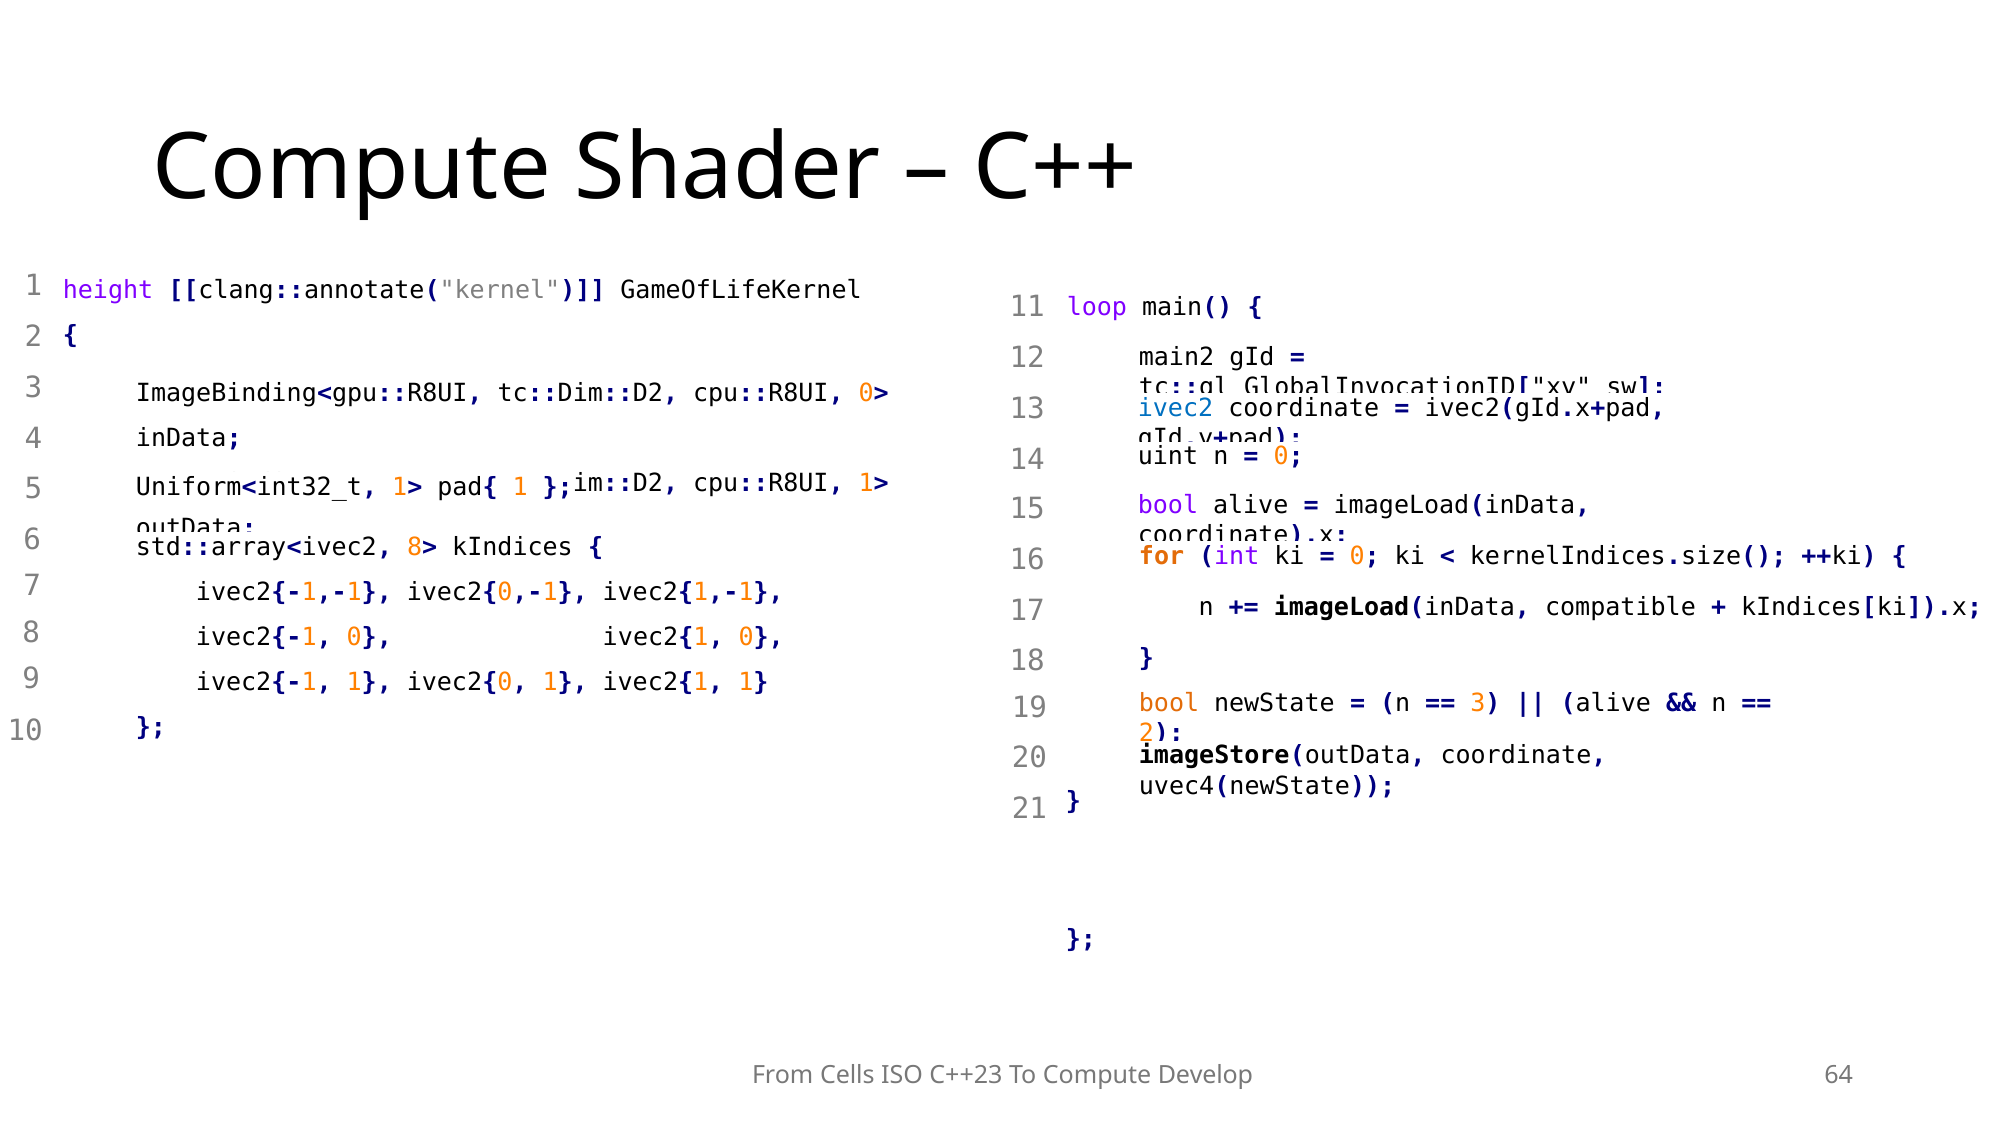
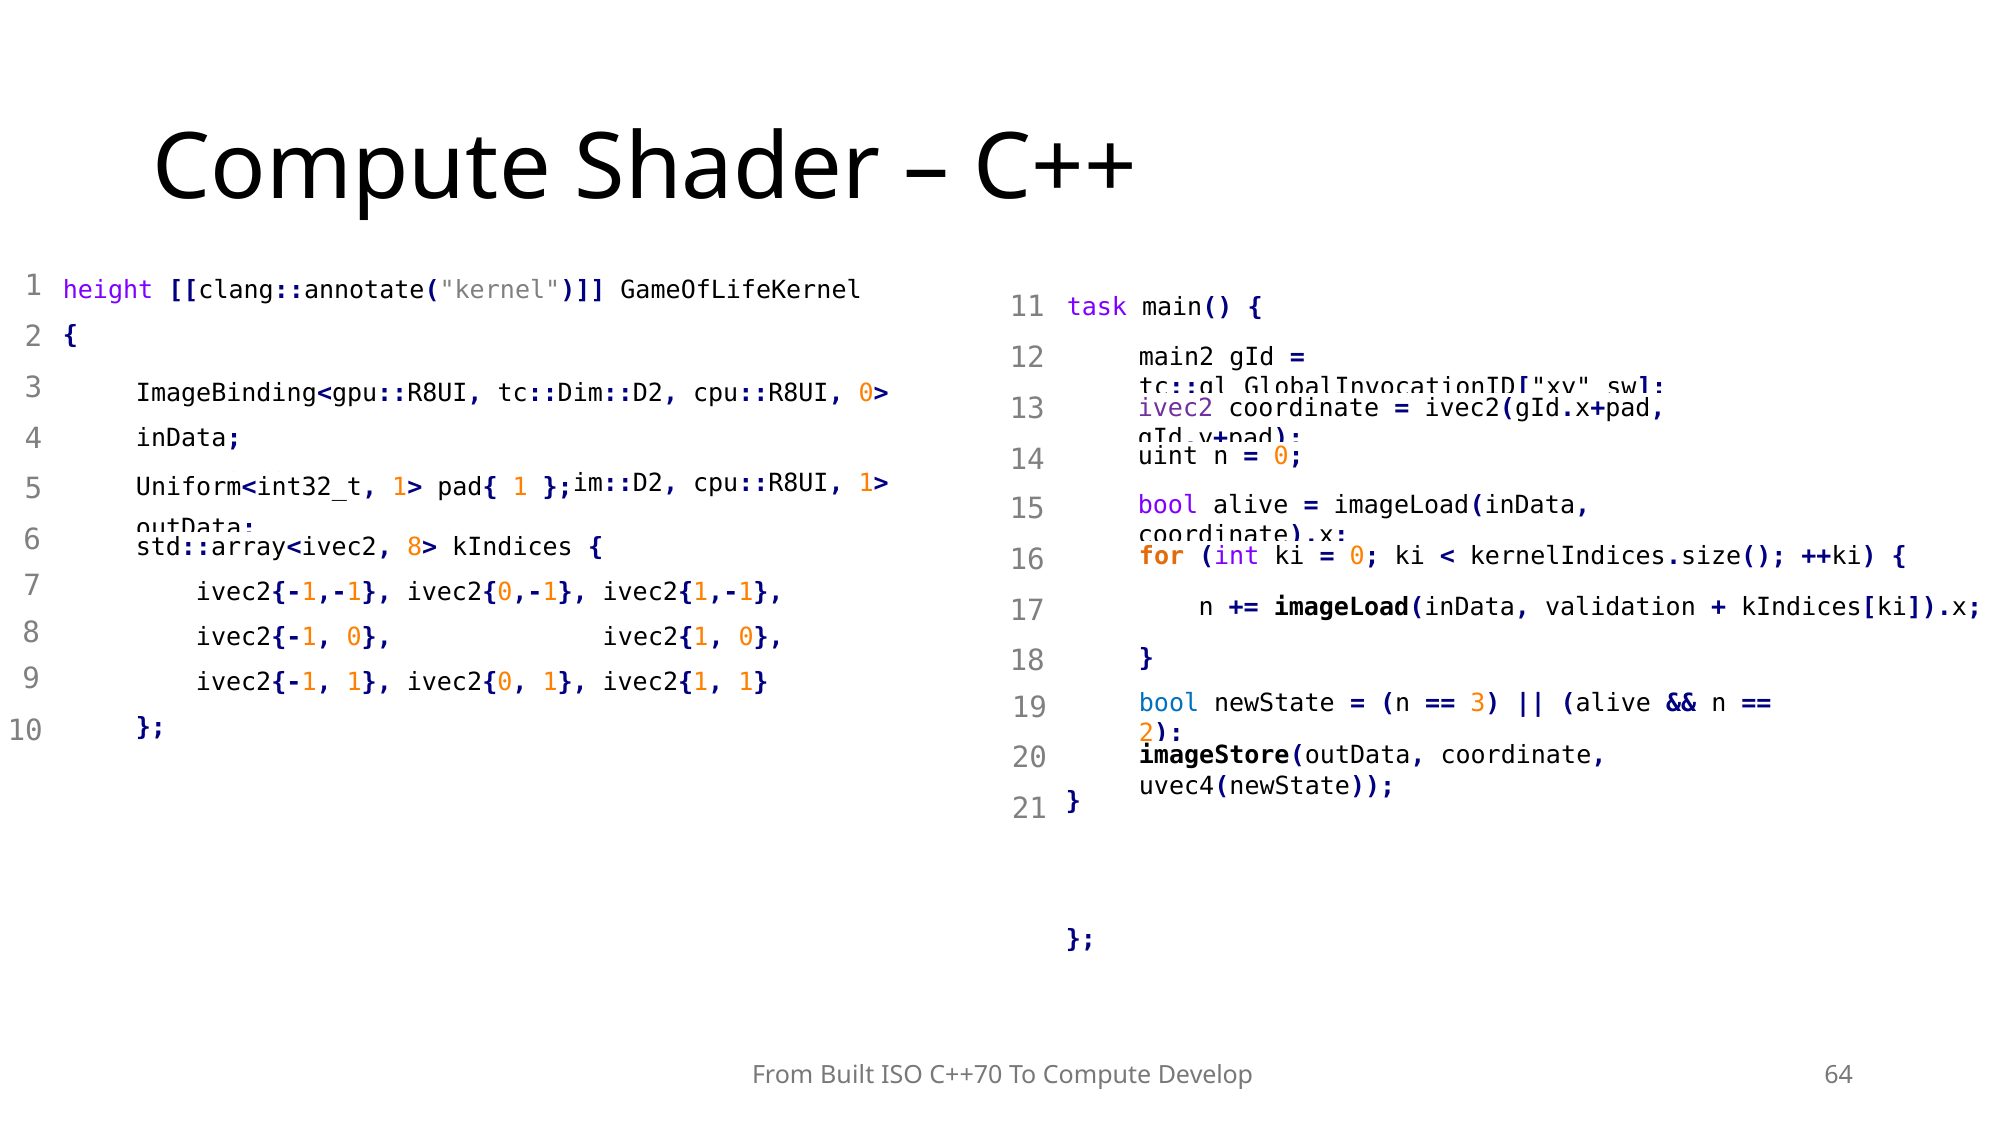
loop: loop -> task (1097, 308)
ivec2 colour: blue -> purple (1176, 408)
compatible: compatible -> validation (1620, 607)
bool colour: orange -> blue (1169, 704)
Cells: Cells -> Built (847, 1076)
C++23: C++23 -> C++70 (966, 1076)
